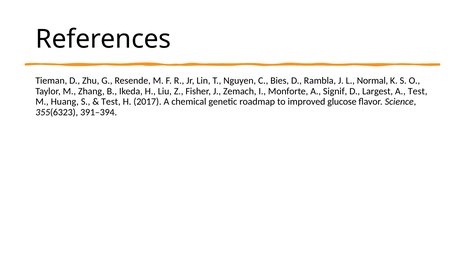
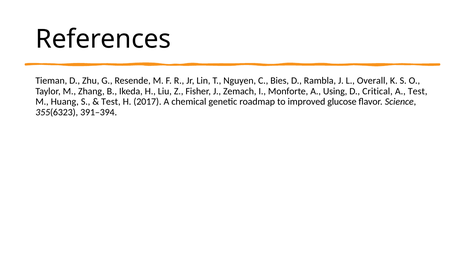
Normal: Normal -> Overall (372, 81)
Signif: Signif -> Using (335, 91)
Largest: Largest -> Critical (377, 91)
